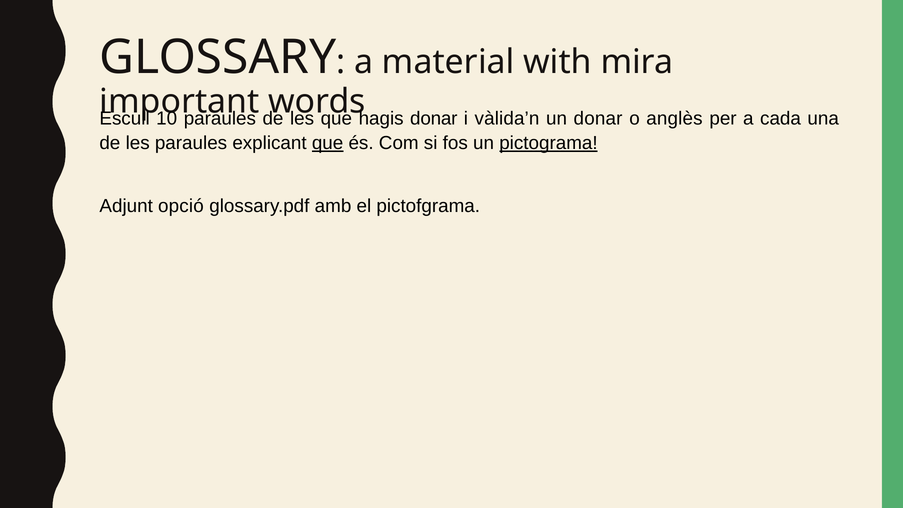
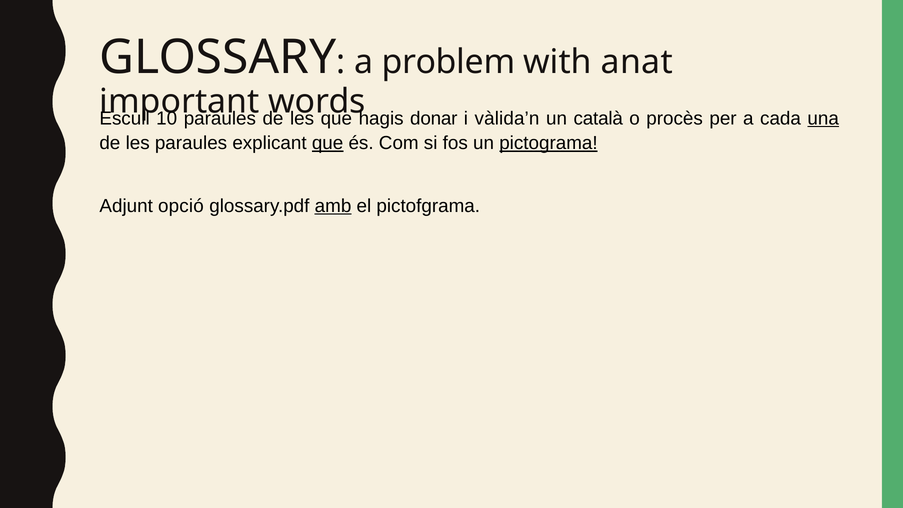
material: material -> problem (448, 62)
mira: mira -> anat (637, 62)
un donar: donar -> català (598, 118)
anglès: anglès -> procès (675, 118)
una underline: none -> present (823, 118)
amb underline: none -> present (333, 206)
